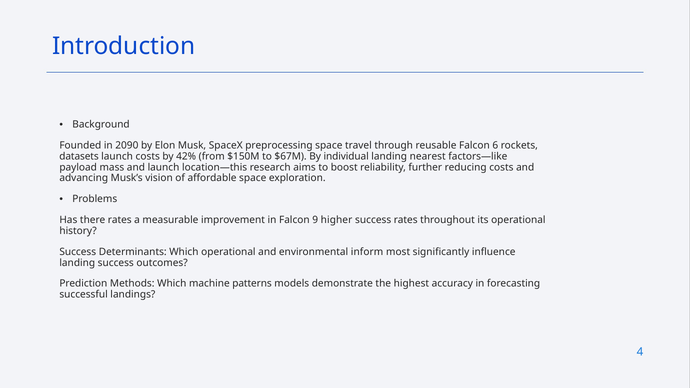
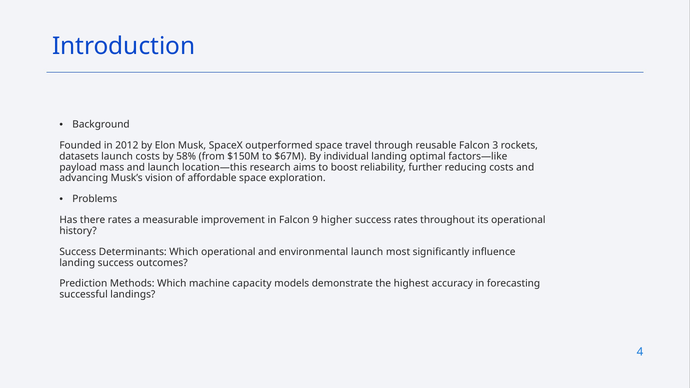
2090: 2090 -> 2012 (127, 146)
preprocessing: preprocessing -> outperformed (279, 146)
6: 6 -> 3 (495, 146)
42%: 42% -> 58% (186, 156)
nearest: nearest -> optimal (428, 156)
environmental inform: inform -> launch (367, 252)
patterns: patterns -> capacity (252, 284)
